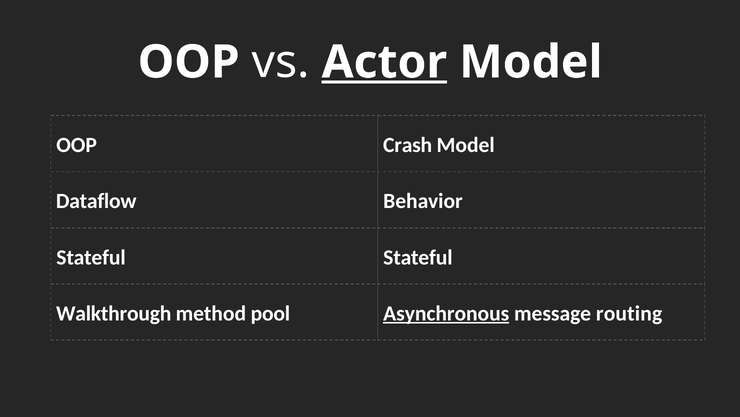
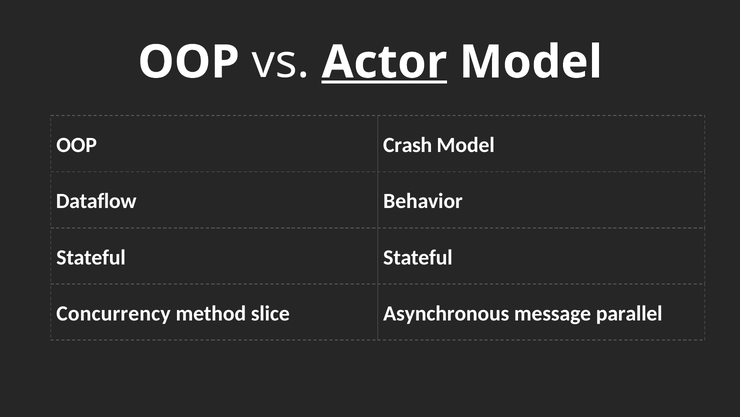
Walkthrough: Walkthrough -> Concurrency (113, 313)
pool: pool -> slice (270, 313)
Asynchronous underline: present -> none (446, 313)
routing: routing -> parallel (629, 313)
